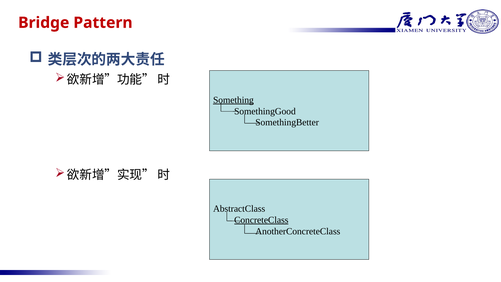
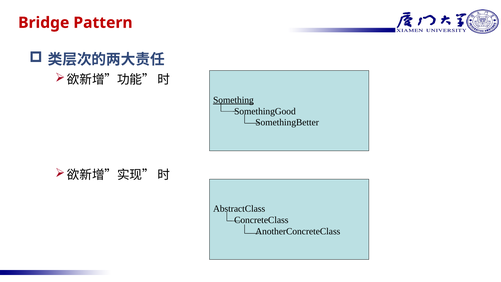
ConcreteClass underline: present -> none (261, 220)
